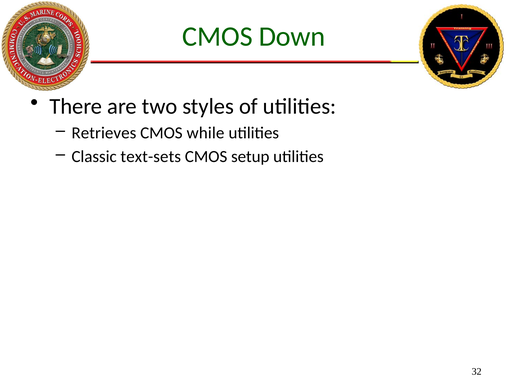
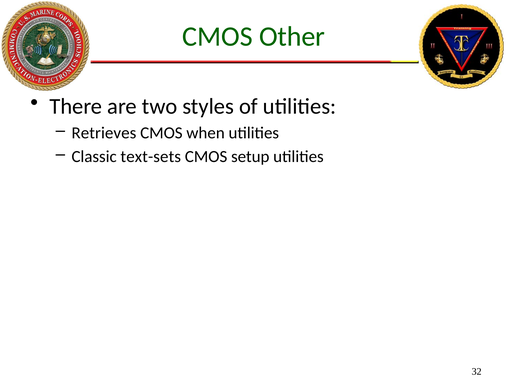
Down: Down -> Other (292, 37)
while: while -> when (206, 133)
